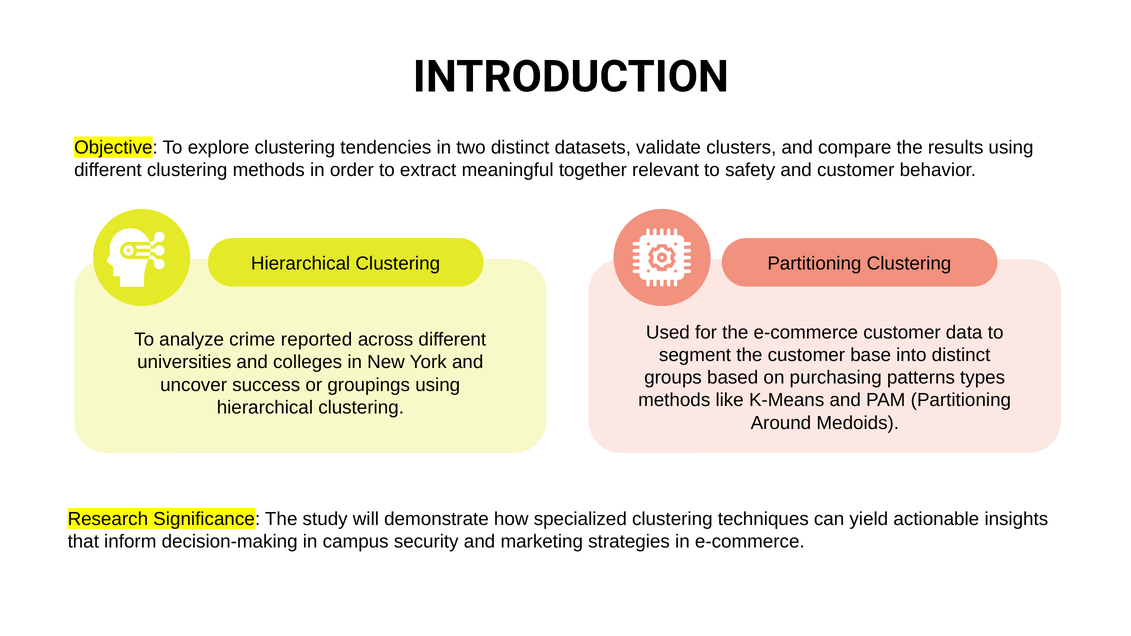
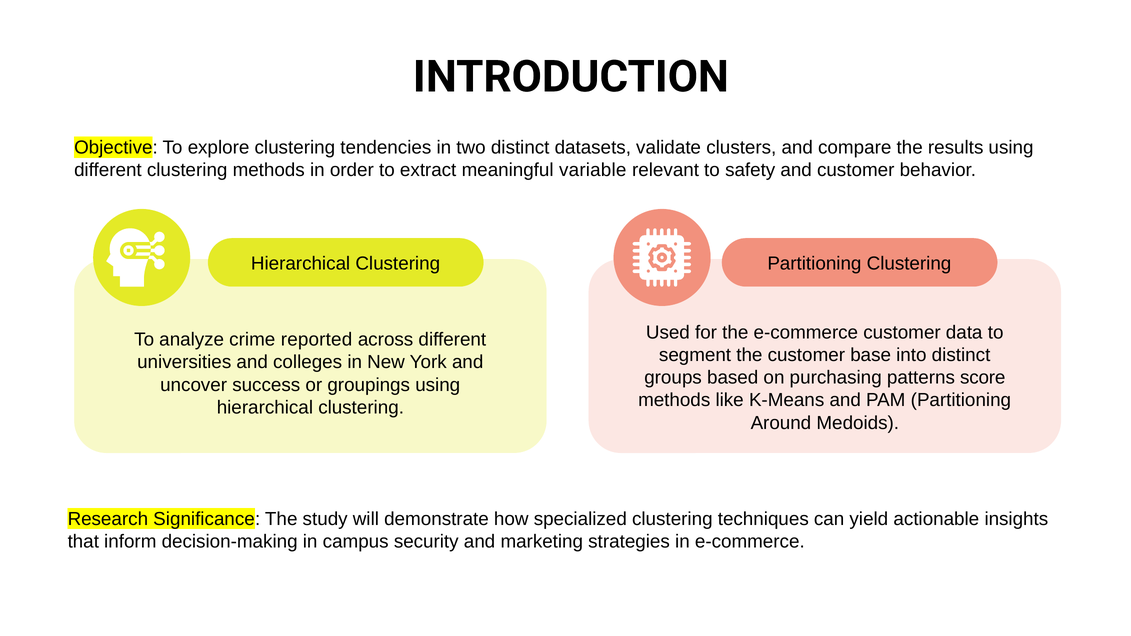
together: together -> variable (593, 170)
types: types -> score (983, 378)
